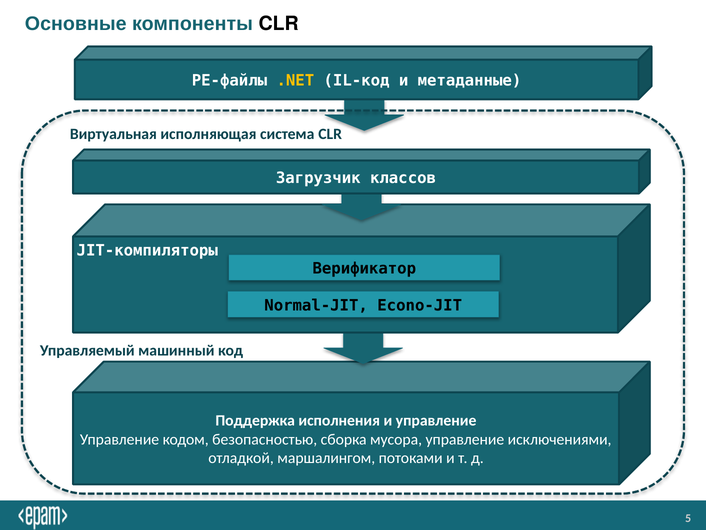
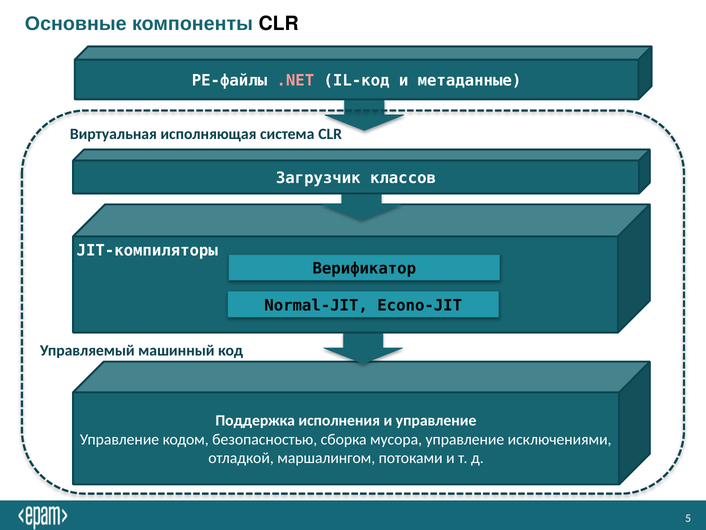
.NET colour: yellow -> pink (295, 80)
